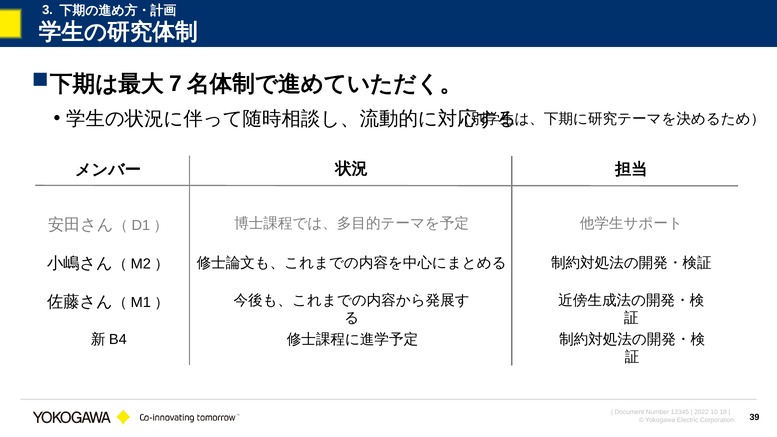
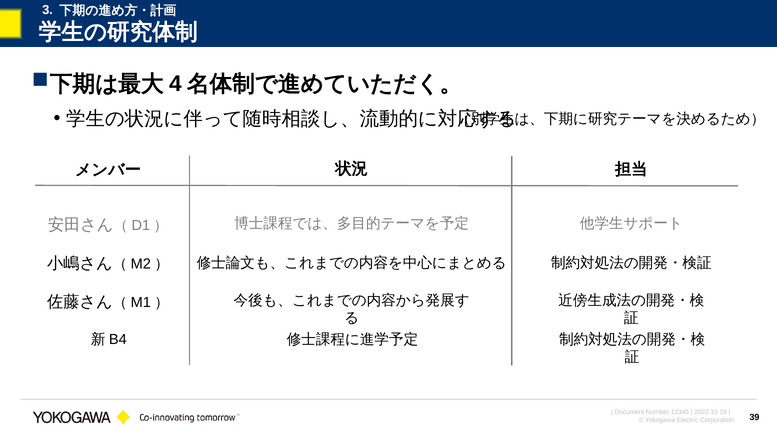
7: 7 -> 4 (175, 84)
